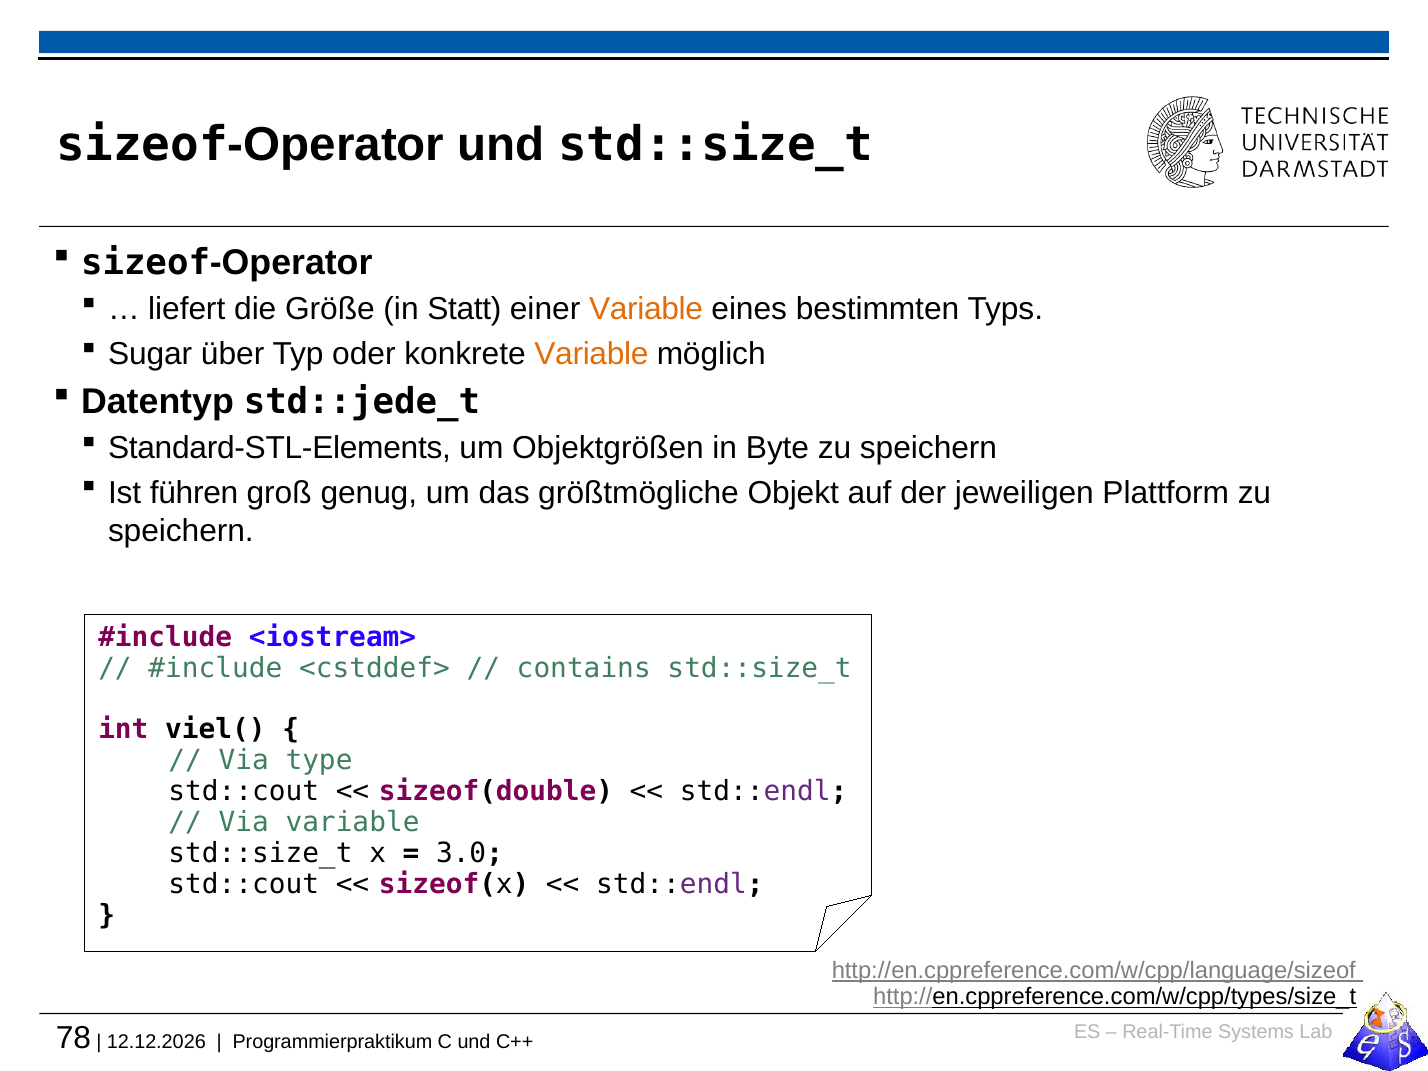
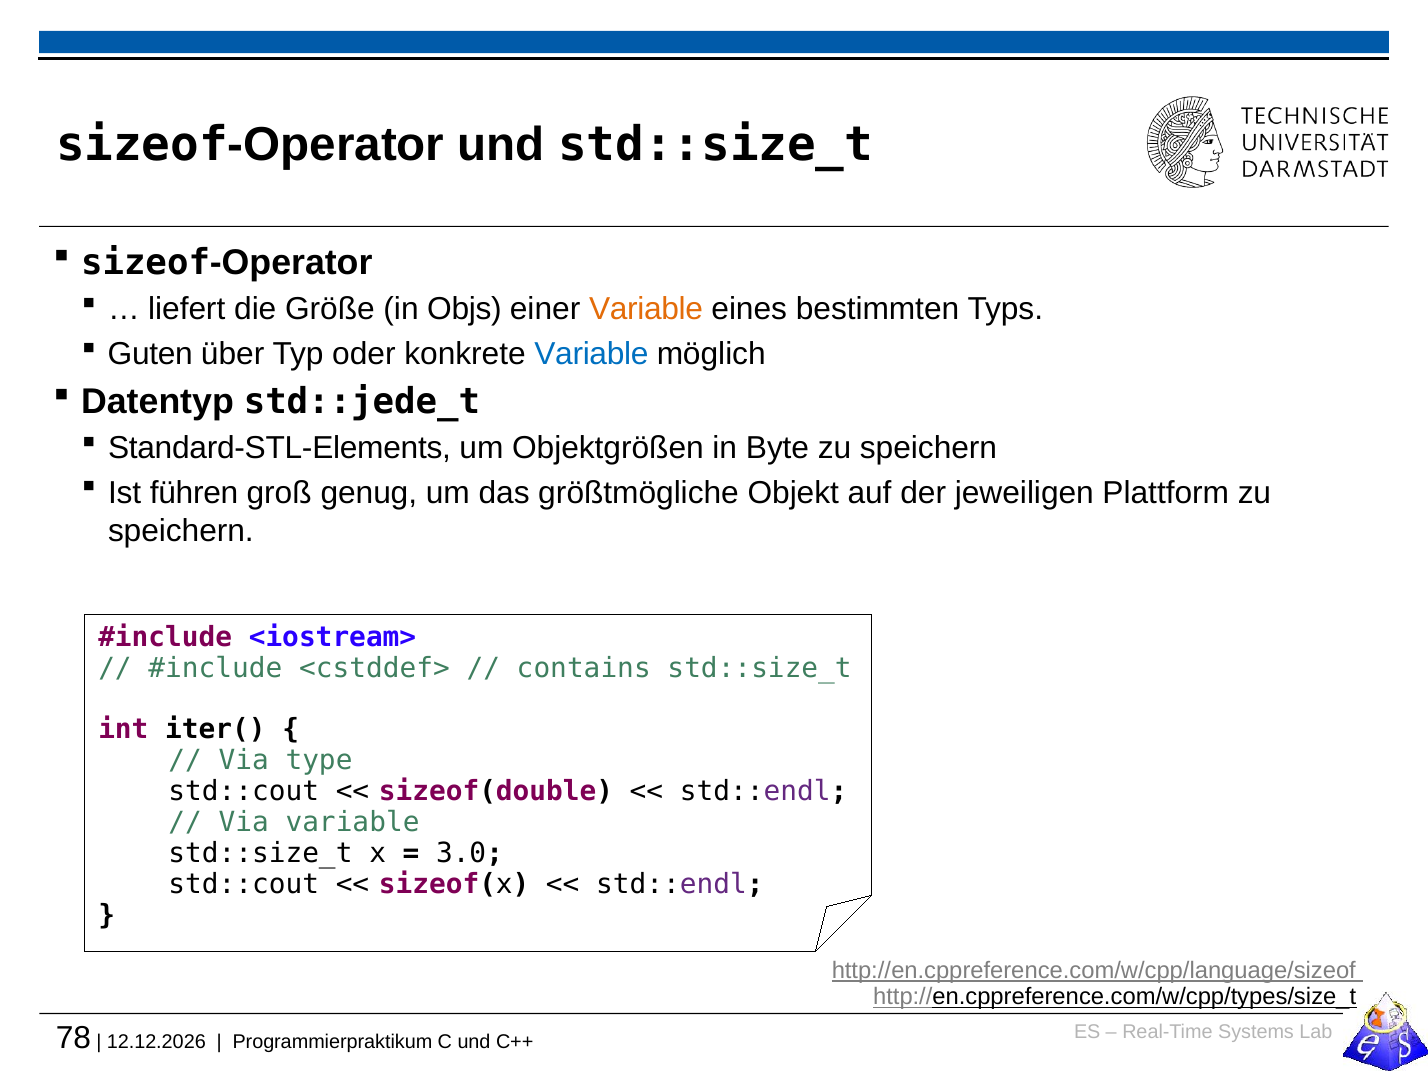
Statt: Statt -> Objs (464, 309)
Sugar: Sugar -> Guten (150, 354)
Variable colour: orange -> blue (591, 354)
viel(: viel( -> iter( (215, 730)
